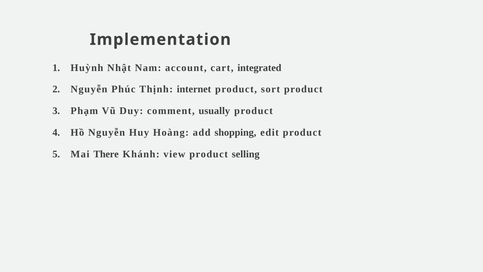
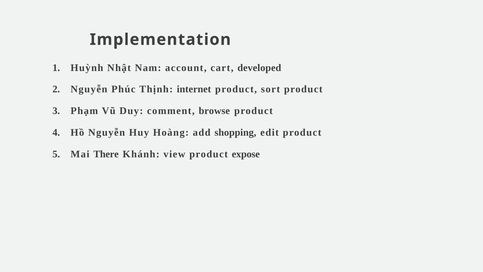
integrated: integrated -> developed (259, 68)
usually: usually -> browse (214, 111)
selling: selling -> expose (246, 154)
